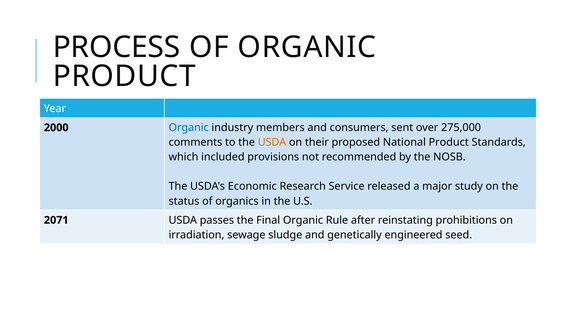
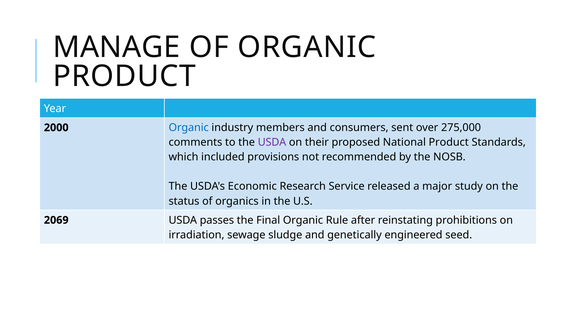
PROCESS: PROCESS -> MANAGE (116, 47)
USDA colour: orange -> purple (272, 142)
2071: 2071 -> 2069 (56, 220)
